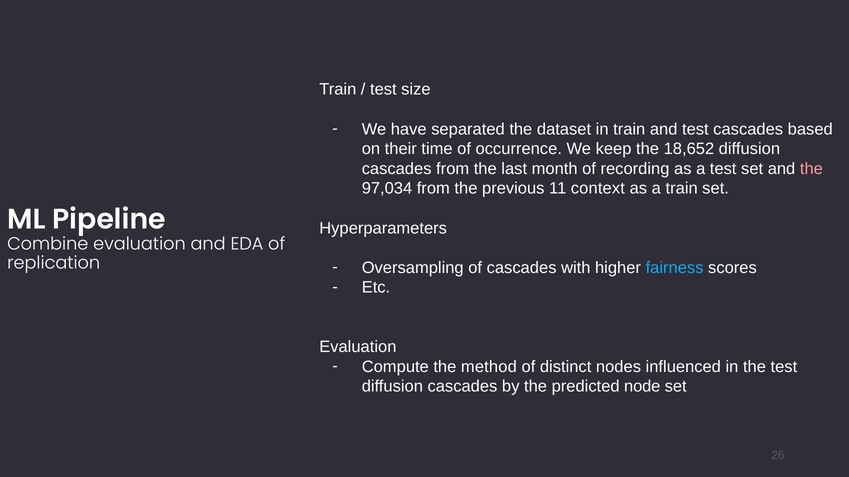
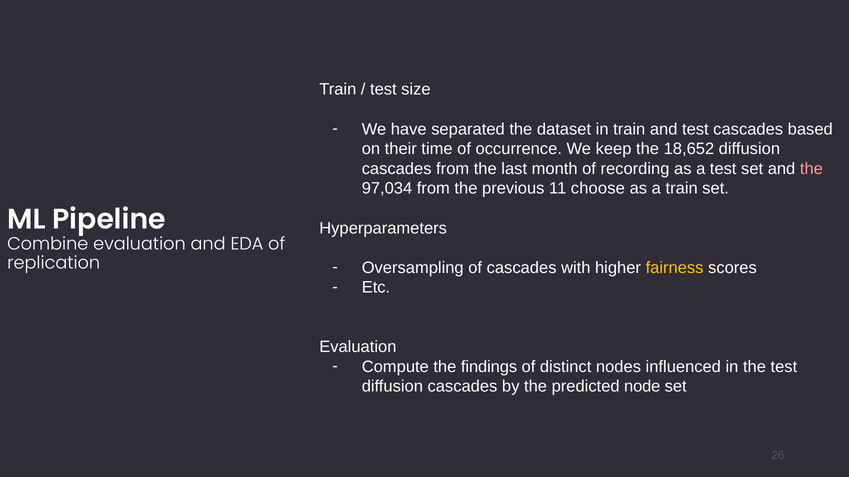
context: context -> choose (598, 189)
fairness colour: light blue -> yellow (675, 268)
method: method -> findings (489, 367)
